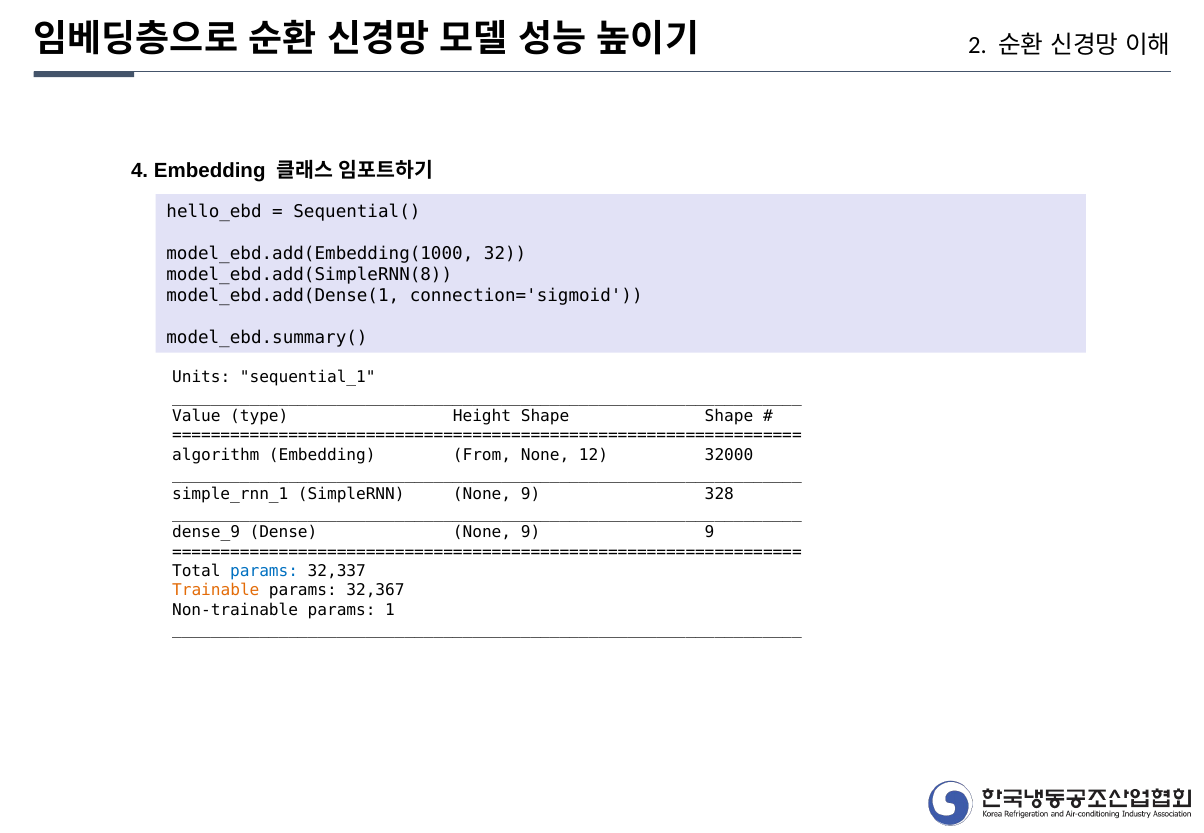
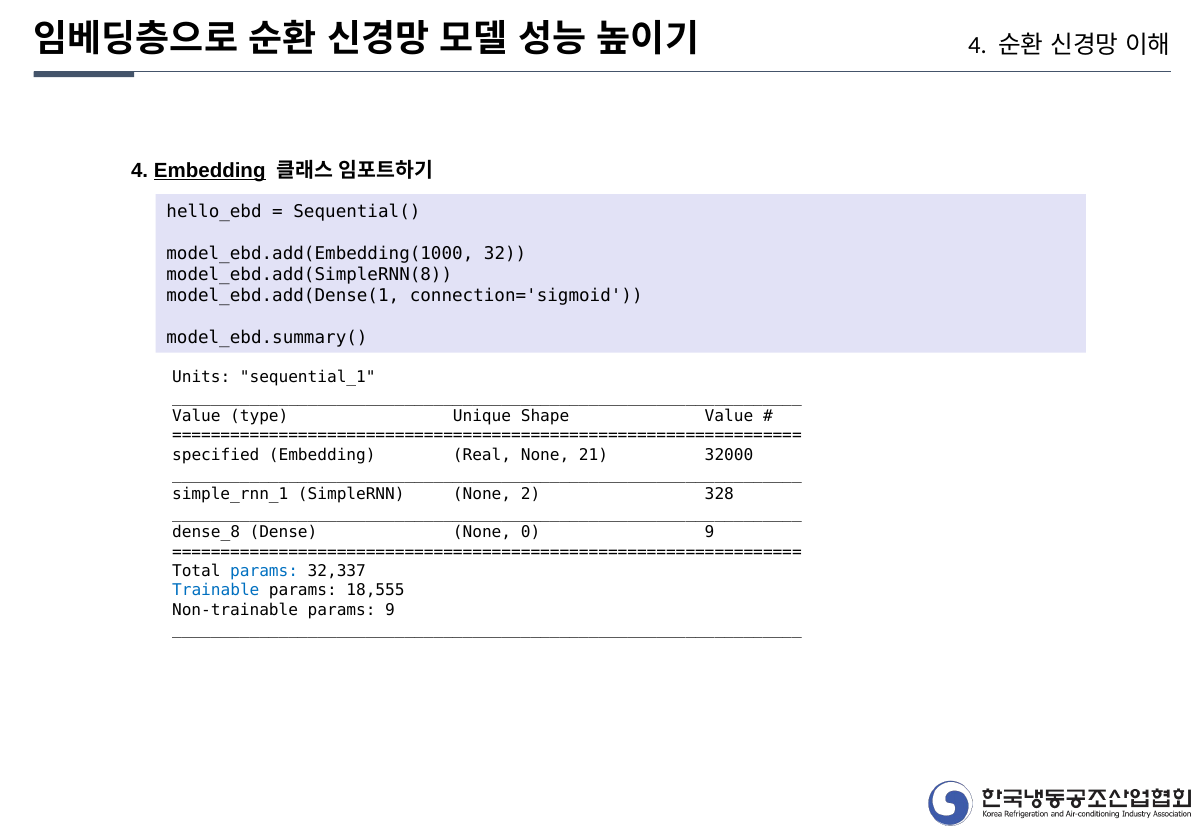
2: 2 -> 4 (977, 46)
Embedding underline: none -> present (210, 171)
Height: Height -> Unique (482, 416)
Shape Shape: Shape -> Value (729, 416)
algorithm: algorithm -> specified (216, 455)
From: From -> Real (482, 455)
12: 12 -> 21 (593, 455)
SimpleRNN None 9: 9 -> 2 (531, 494)
dense_9: dense_9 -> dense_8 (206, 533)
Dense None 9: 9 -> 0 (531, 533)
Trainable colour: orange -> blue (216, 591)
32,367: 32,367 -> 18,555 (375, 591)
params 1: 1 -> 9 (390, 610)
